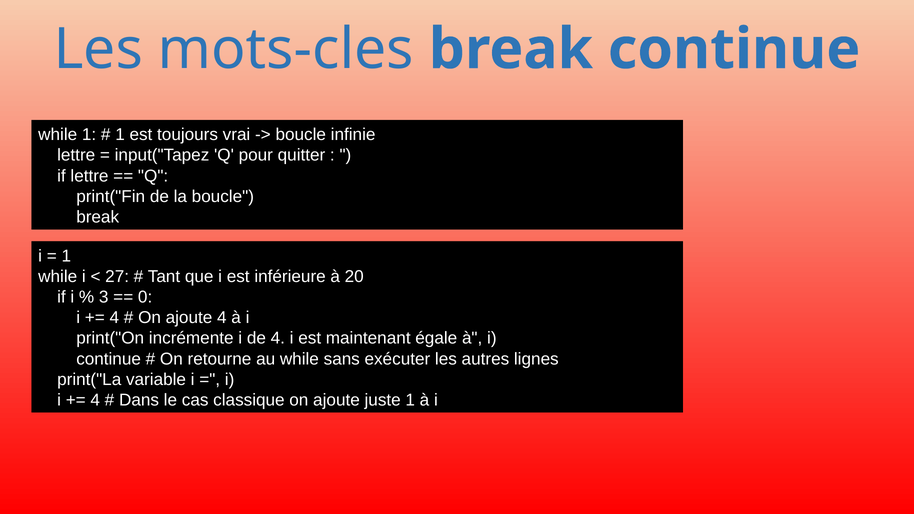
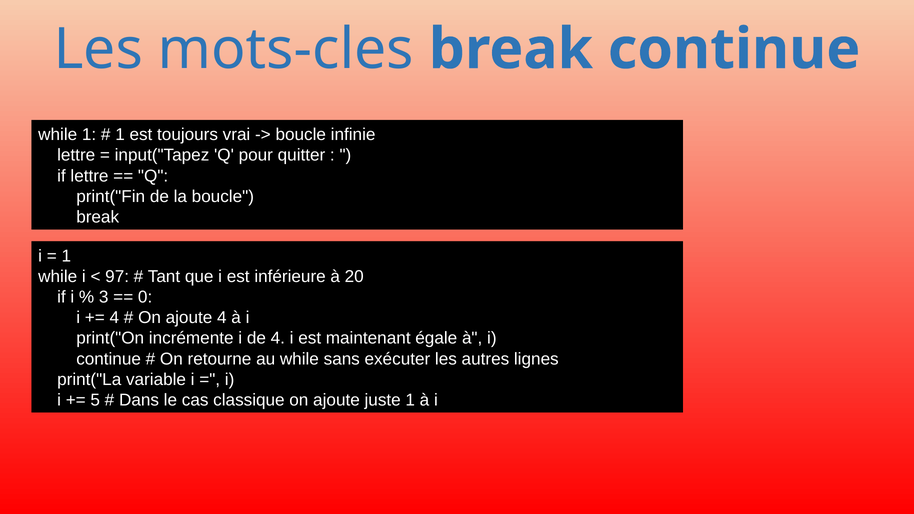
27: 27 -> 97 (117, 277)
4: 4 -> 5 (95, 400)
